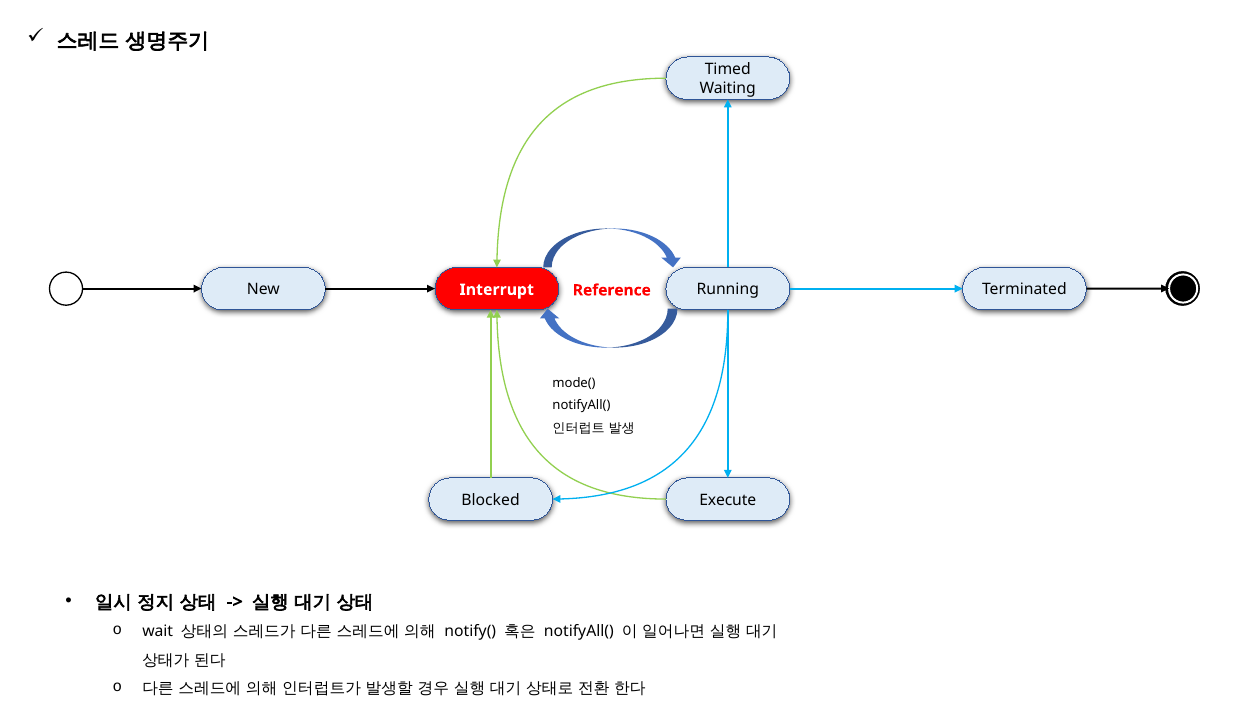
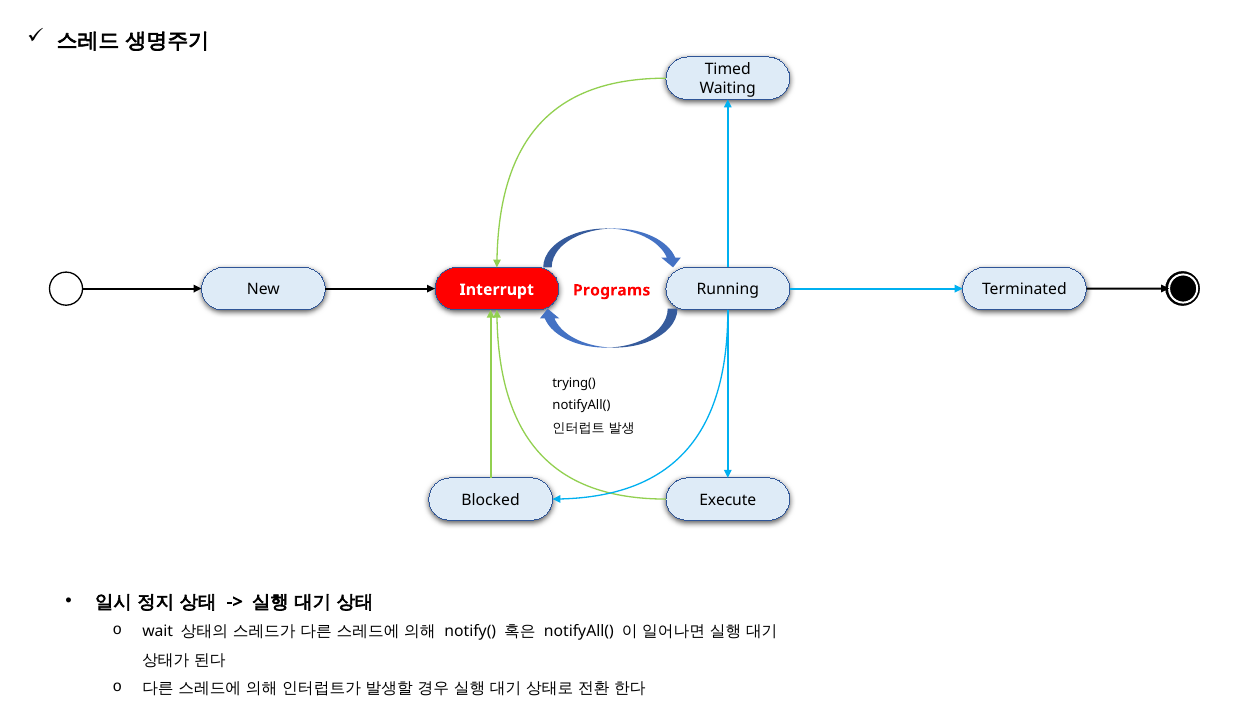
Reference: Reference -> Programs (612, 290)
mode(: mode( -> trying( (574, 383)
